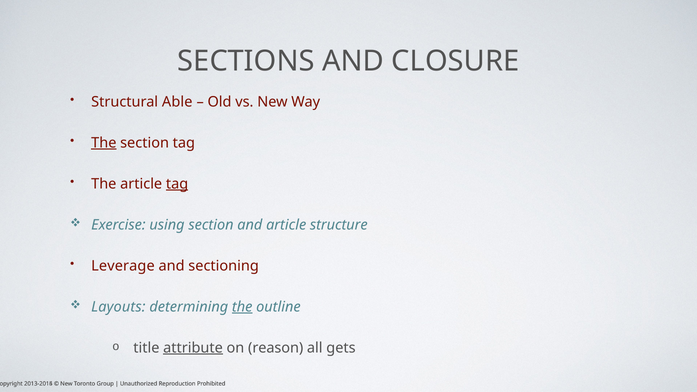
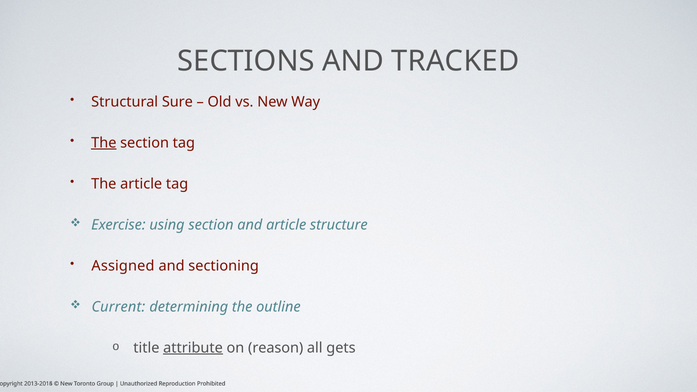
CLOSURE: CLOSURE -> TRACKED (455, 61)
Able: Able -> Sure (177, 102)
tag underline: present -> none (177, 184)
Leverage: Leverage -> Assigned (123, 266)
Layouts: Layouts -> Current (118, 307)
the underline: present -> none (242, 307)
